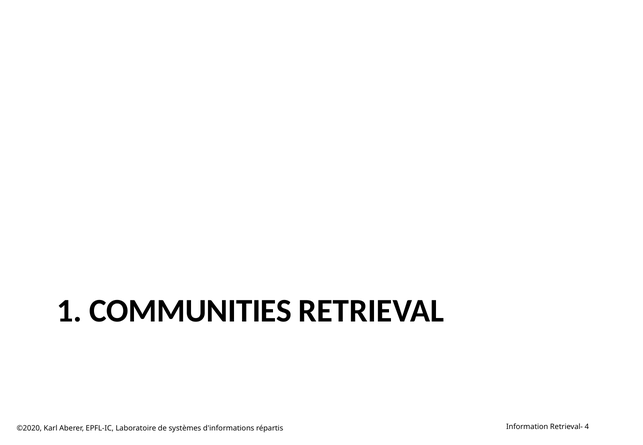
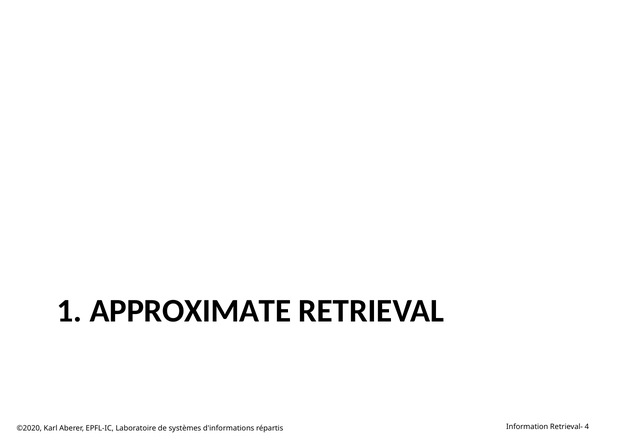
COMMUNITIES: COMMUNITIES -> APPROXIMATE (190, 311)
